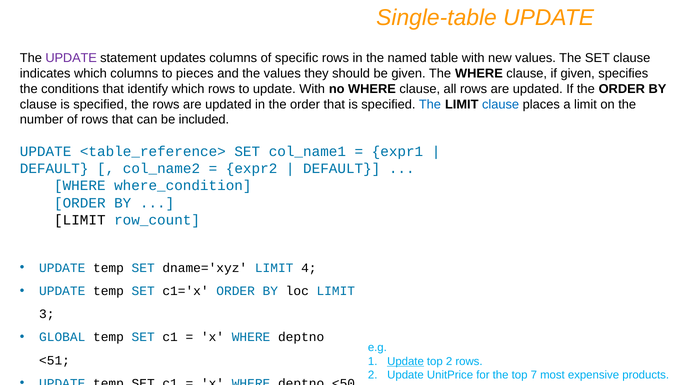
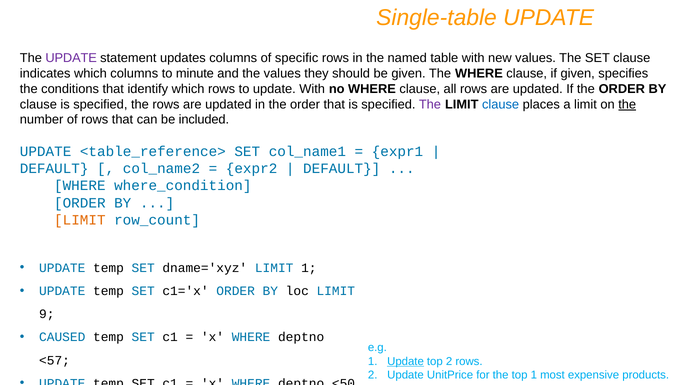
pieces: pieces -> minute (195, 74)
The colour: blue -> purple (430, 104)
the underline: none -> present (627, 104)
LIMIT colour: black -> orange (80, 220)
LIMIT 4: 4 -> 1 (309, 268)
3: 3 -> 9 (47, 314)
GLOBAL: GLOBAL -> CAUSED (62, 337)
<51: <51 -> <57 (55, 361)
top 7: 7 -> 1 (534, 375)
